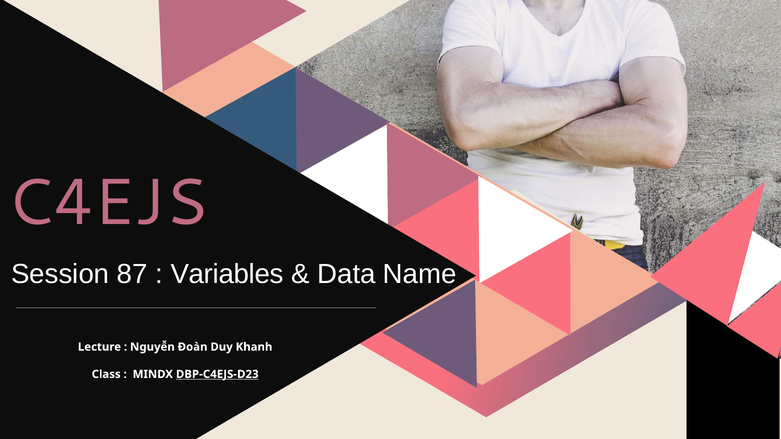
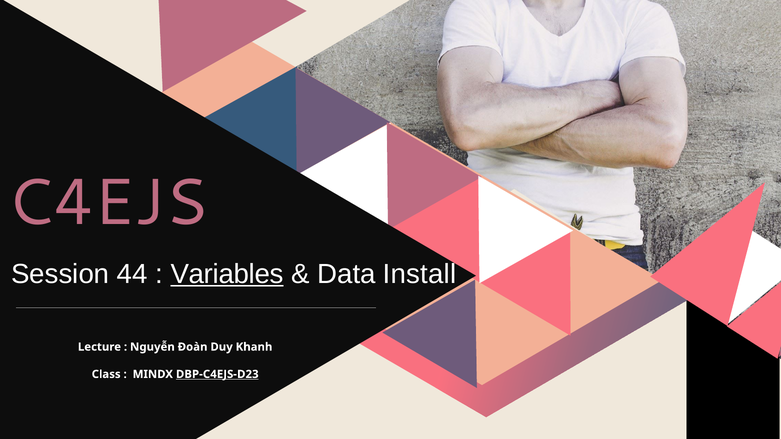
87: 87 -> 44 (132, 274)
Variables underline: none -> present (227, 274)
Name: Name -> Install (419, 274)
